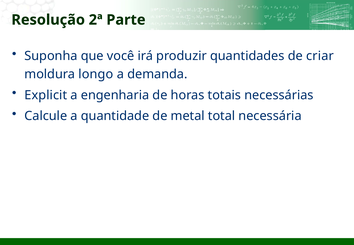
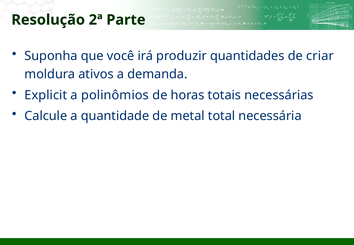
longo: longo -> ativos (96, 74)
engenharia: engenharia -> polinômios (115, 95)
